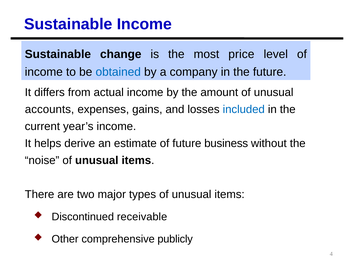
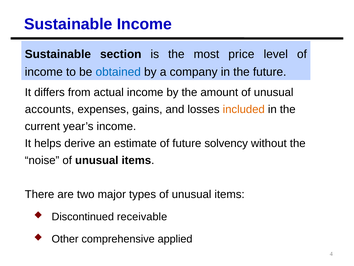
change: change -> section (121, 54)
included colour: blue -> orange (244, 109)
business: business -> solvency (226, 143)
publicly: publicly -> applied (175, 238)
